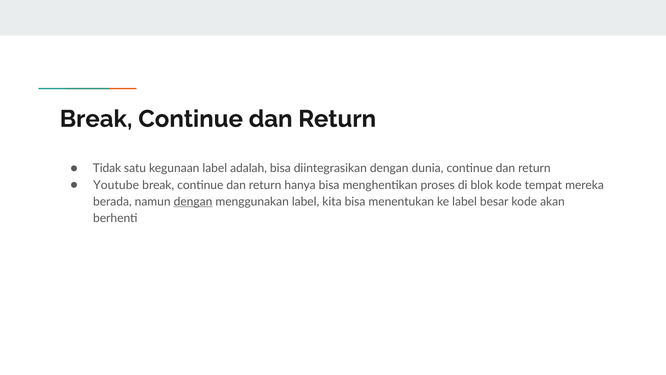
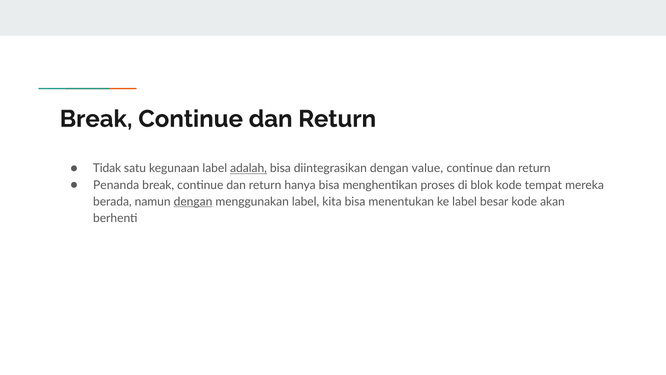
adalah underline: none -> present (249, 168)
dunia: dunia -> value (427, 168)
Youtube: Youtube -> Penanda (116, 185)
